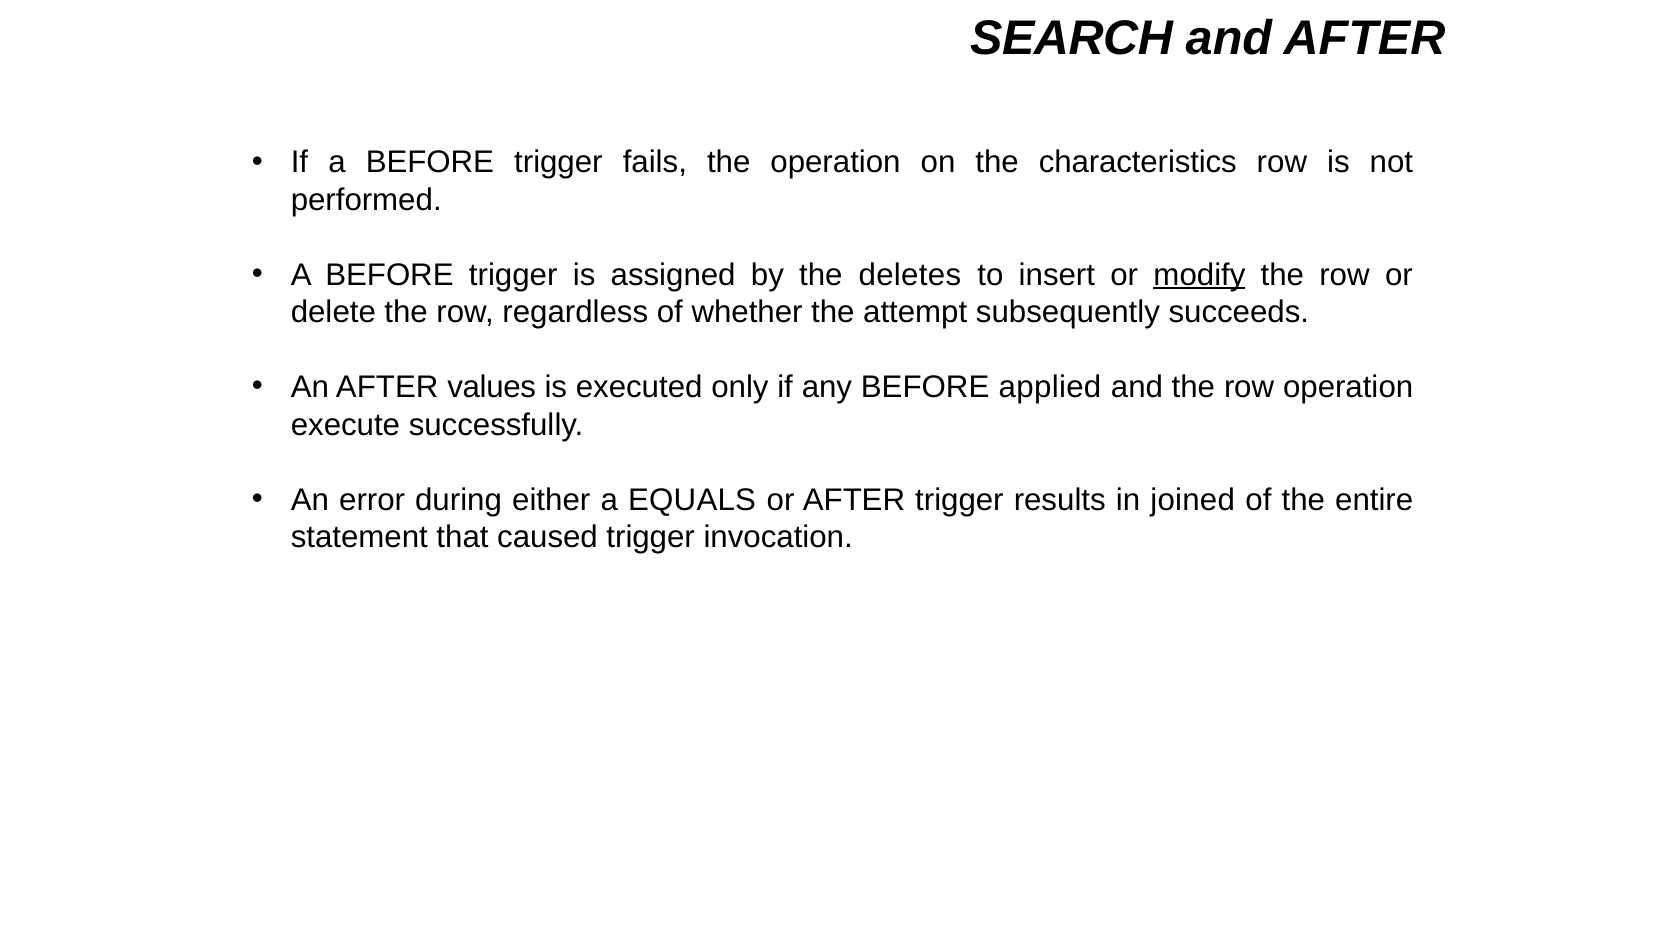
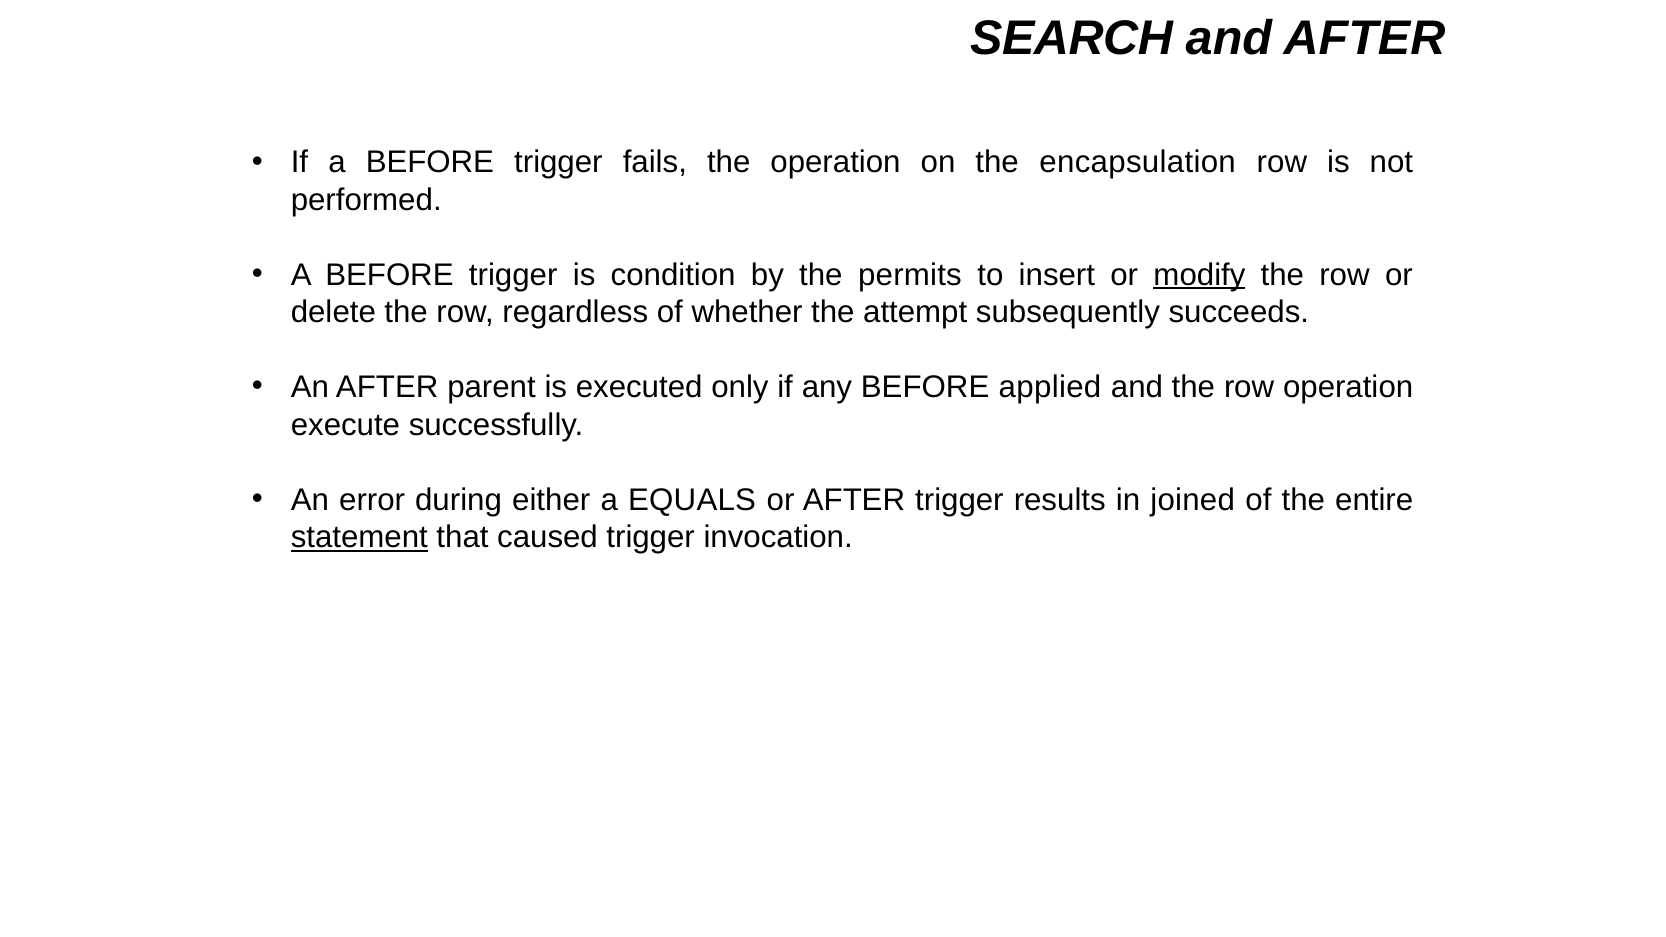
characteristics: characteristics -> encapsulation (1138, 162)
assigned: assigned -> condition (673, 275)
deletes: deletes -> permits (910, 275)
values: values -> parent (491, 387)
statement underline: none -> present (359, 537)
